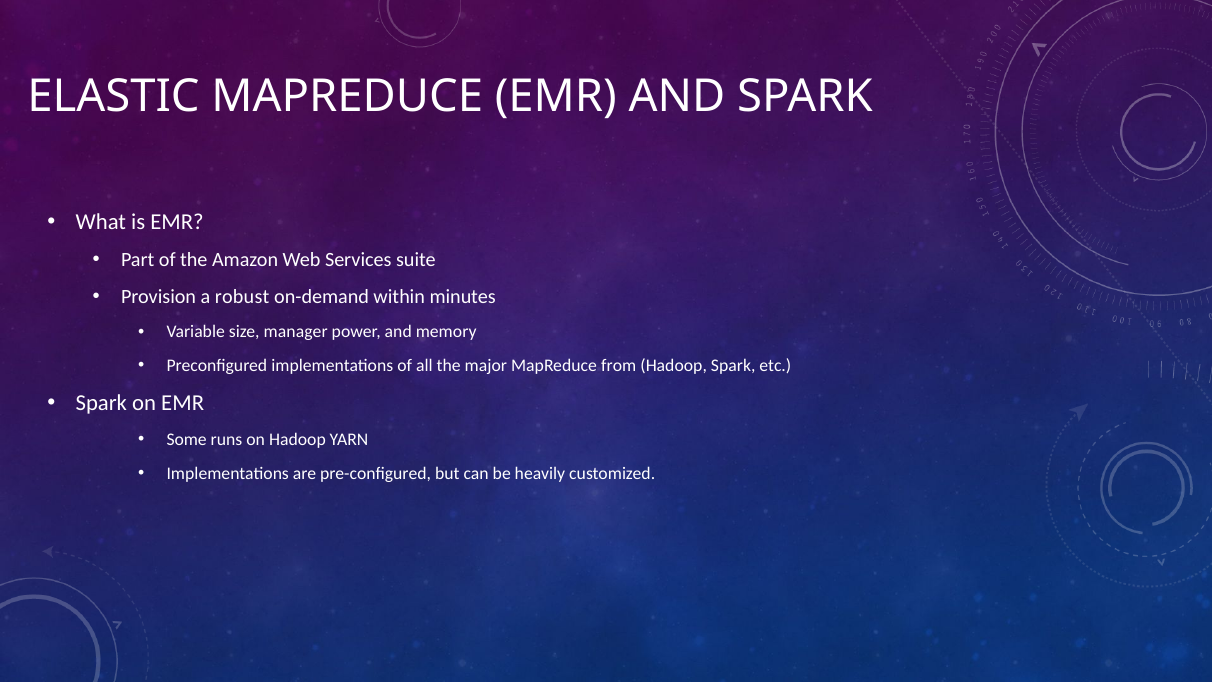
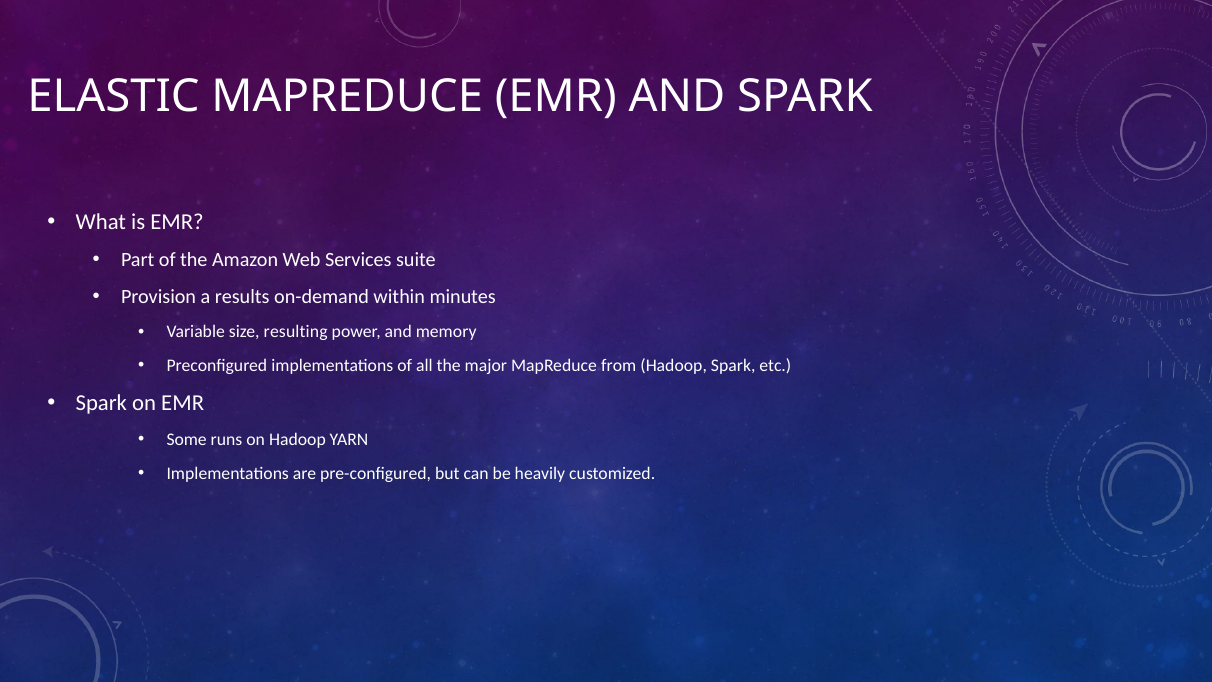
robust: robust -> results (242, 297)
manager: manager -> resulting (296, 332)
